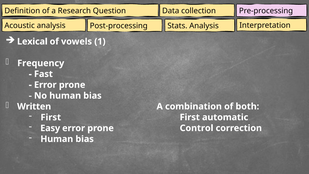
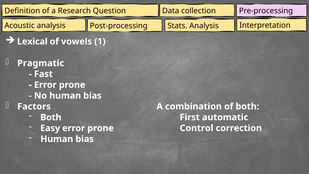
Frequency: Frequency -> Pragmatic (41, 63)
Written: Written -> Factors (34, 106)
First: First -> Both (51, 117)
